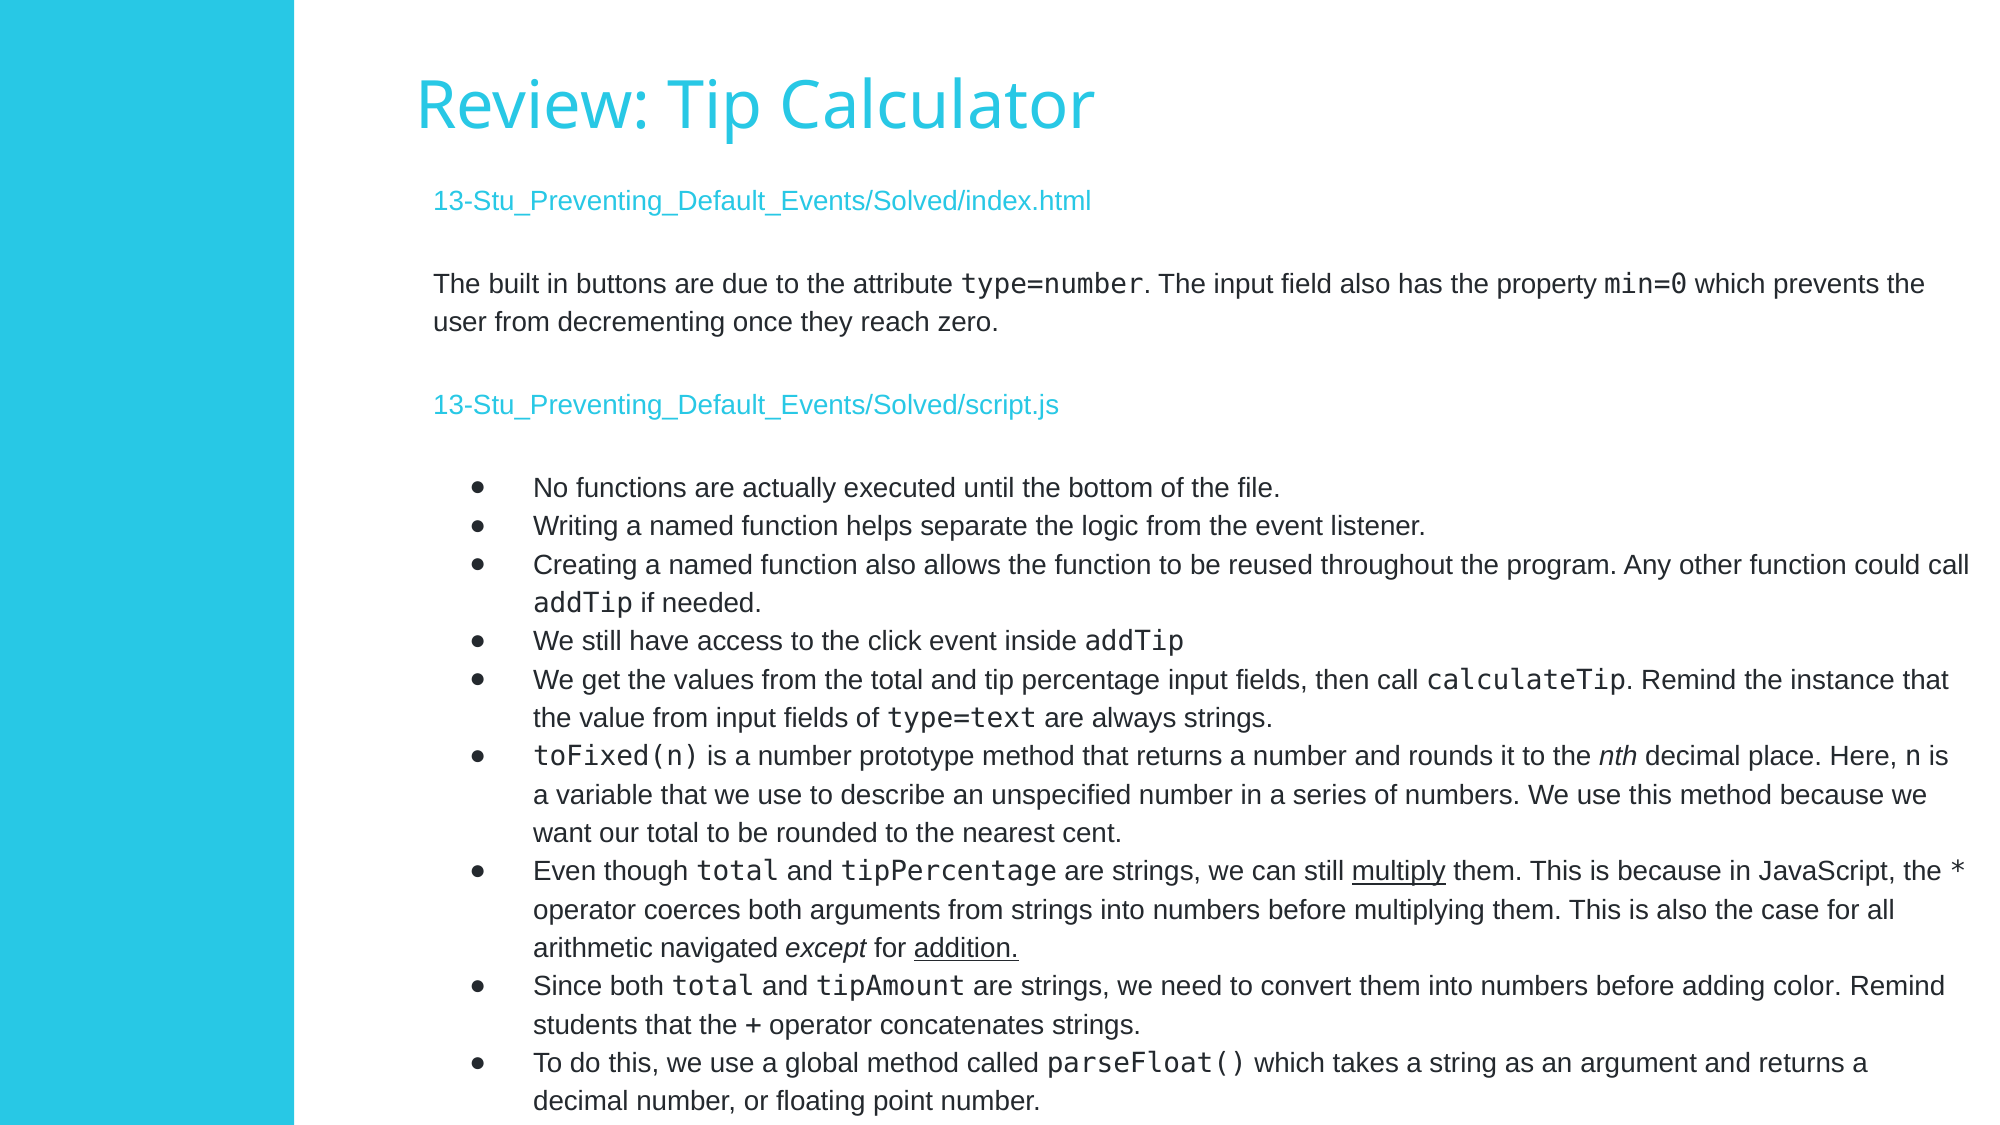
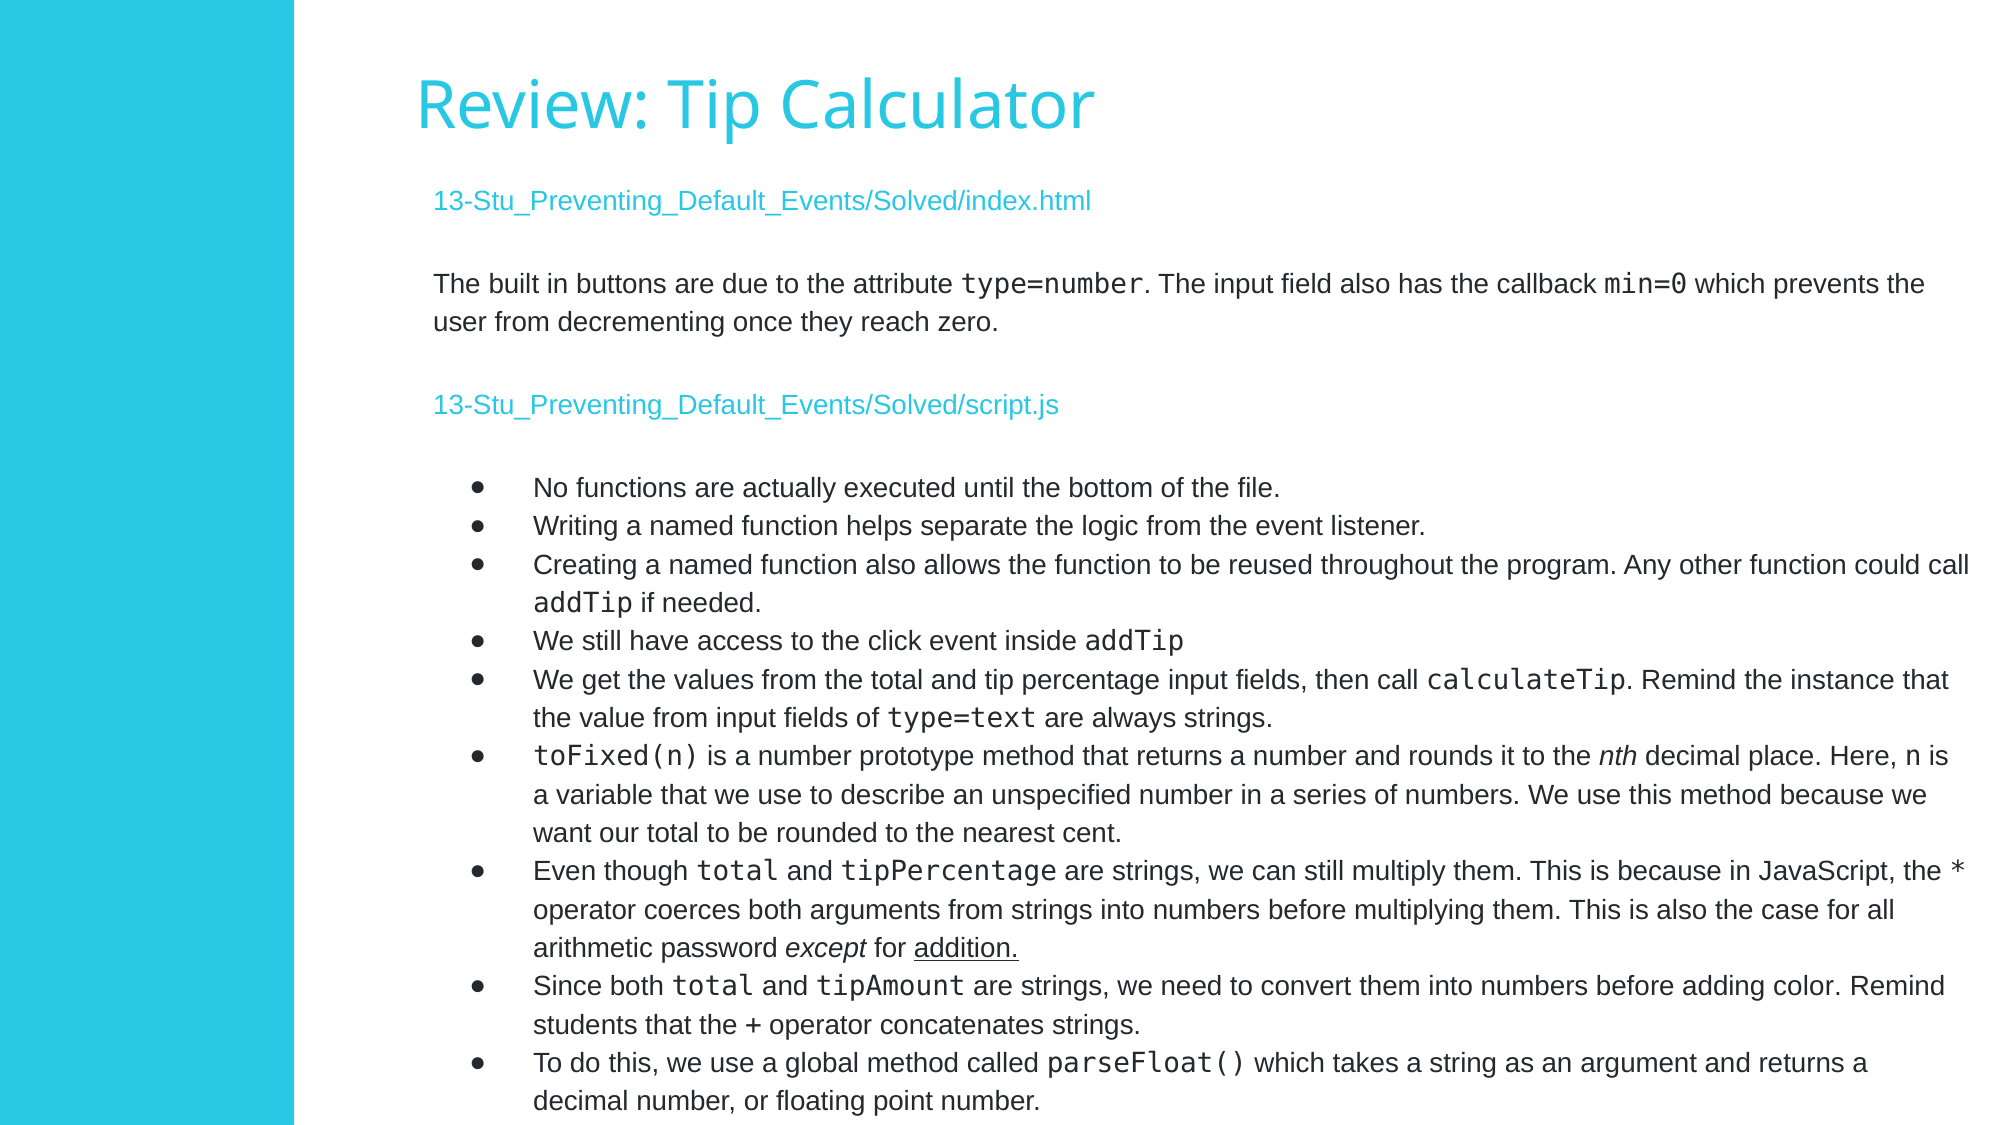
property: property -> callback (1547, 284)
multiply underline: present -> none (1399, 872)
navigated: navigated -> password (719, 948)
